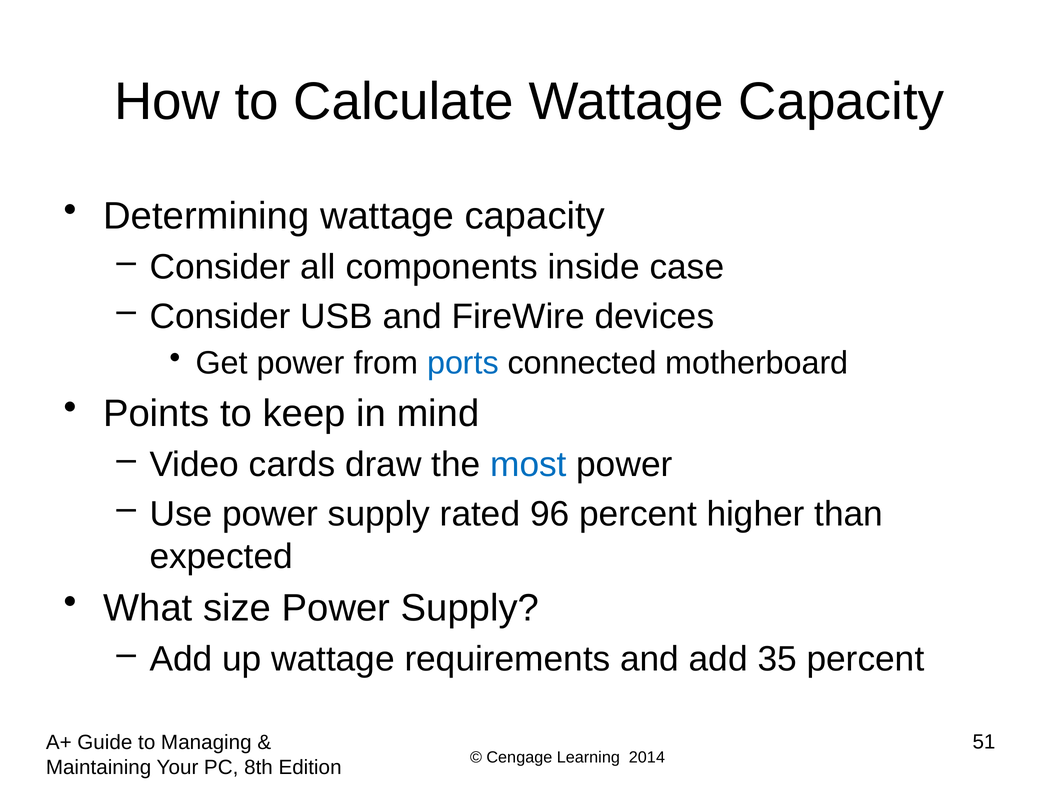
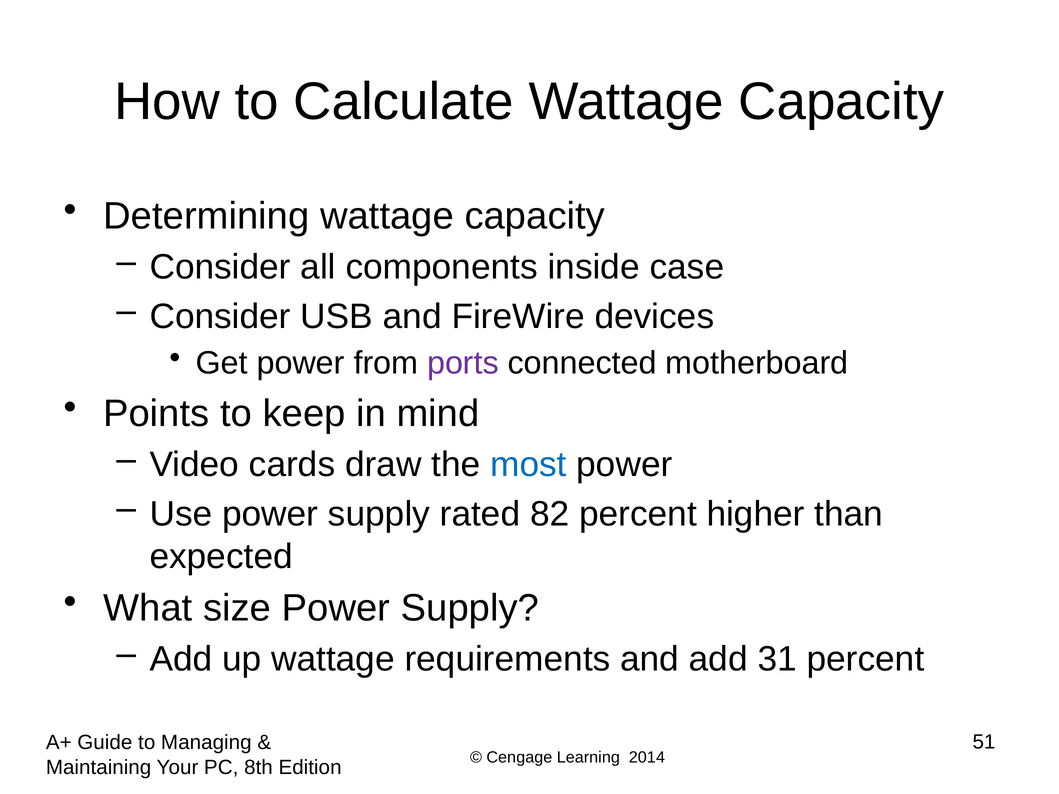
ports colour: blue -> purple (463, 363)
96: 96 -> 82 (550, 514)
35: 35 -> 31 (777, 659)
